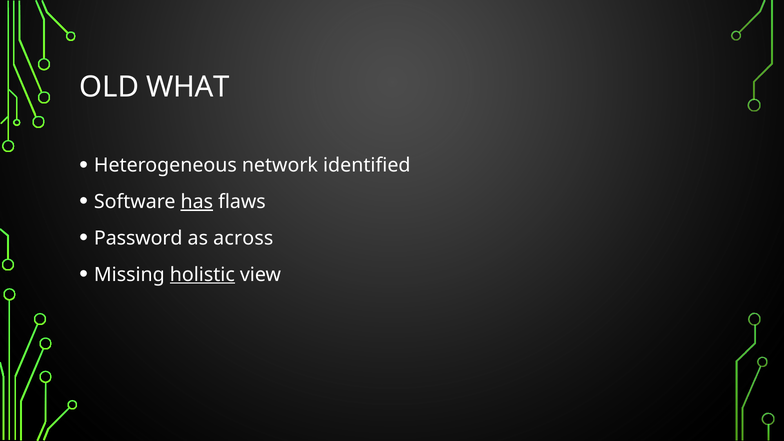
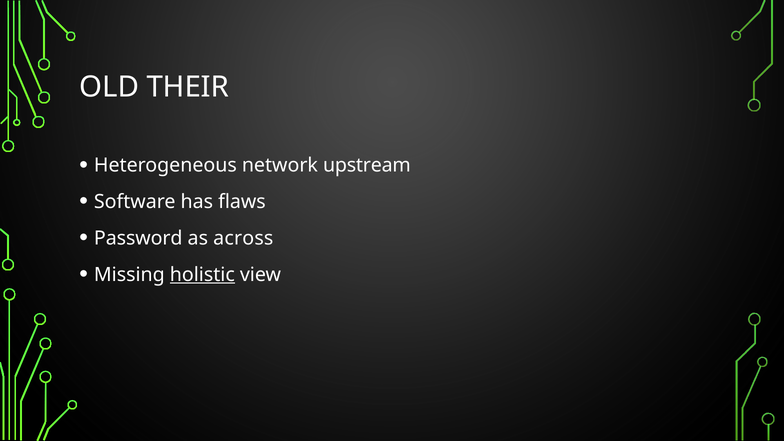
WHAT: WHAT -> THEIR (188, 87)
identified: identified -> upstream (367, 165)
has underline: present -> none (197, 202)
